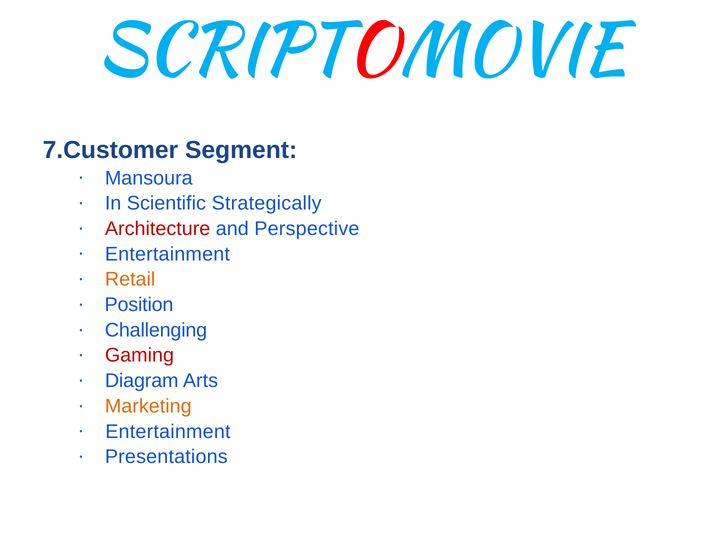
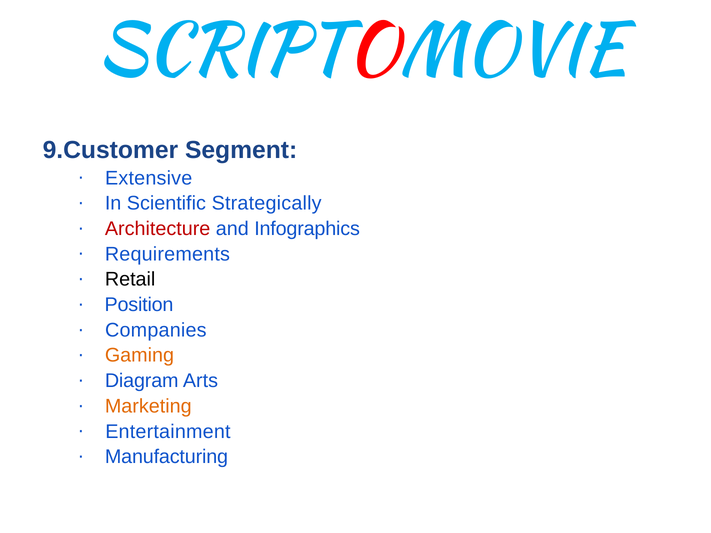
7.Customer: 7.Customer -> 9.Customer (110, 150)
Mansoura: Mansoura -> Extensive (149, 178)
Perspective: Perspective -> Infographics (307, 229)
Entertainment: Entertainment -> Requirements (167, 254)
Retail colour: orange -> black (130, 280)
Challenging: Challenging -> Companies (156, 330)
Gaming colour: red -> orange (139, 356)
Presentations: Presentations -> Manufacturing (166, 457)
